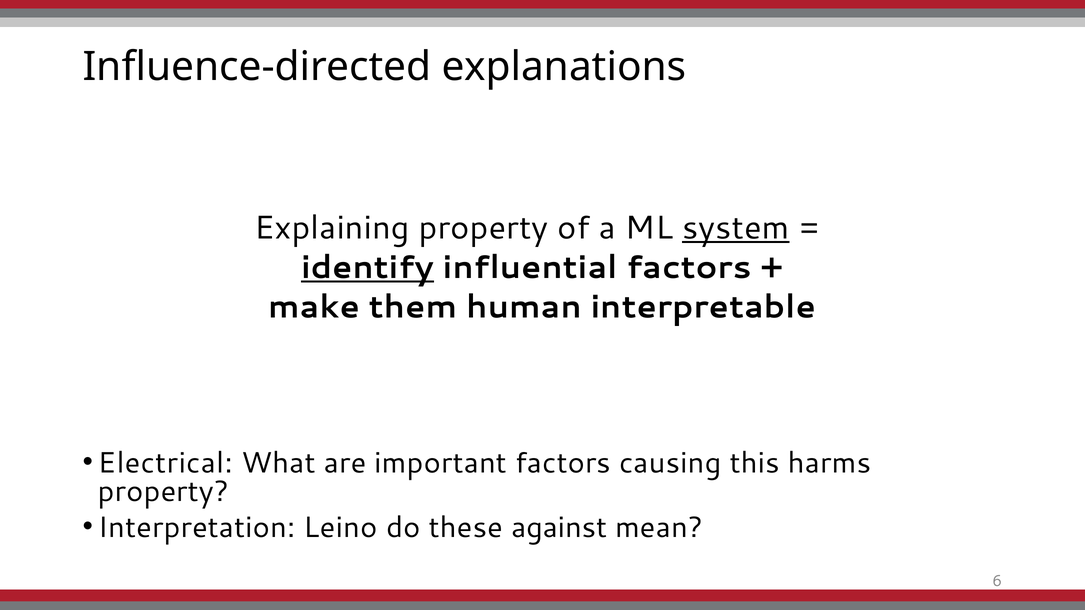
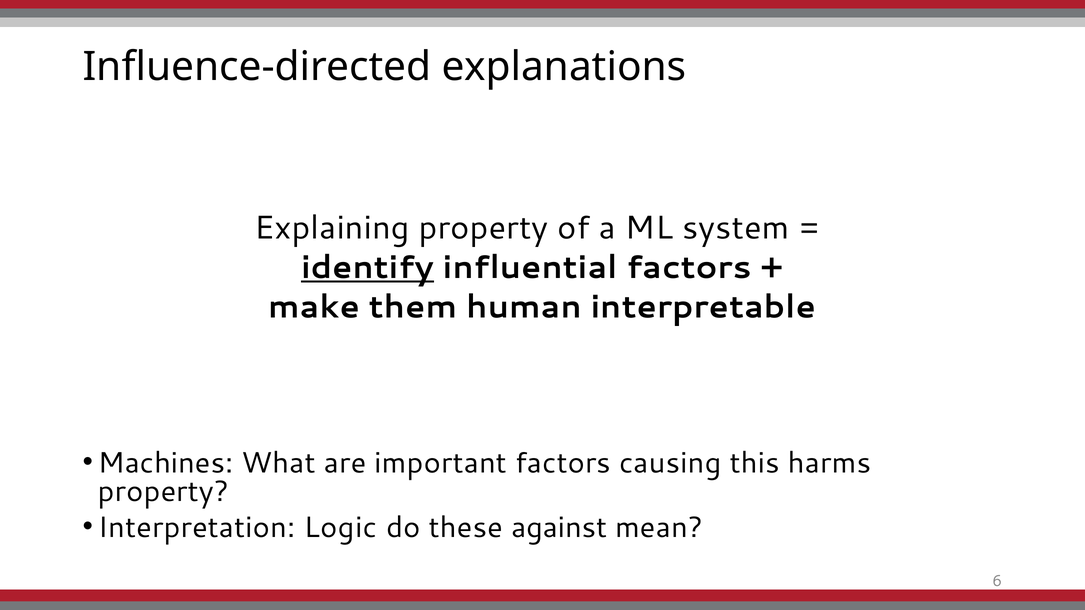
system underline: present -> none (736, 228)
Electrical: Electrical -> Machines (166, 463)
Leino: Leino -> Logic (341, 528)
